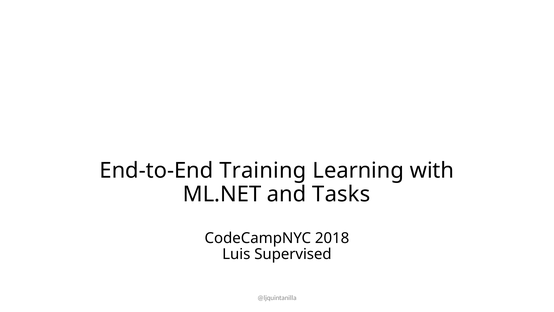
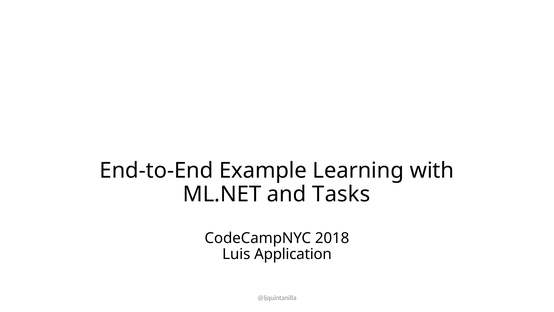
Training: Training -> Example (263, 170)
Supervised: Supervised -> Application (293, 254)
